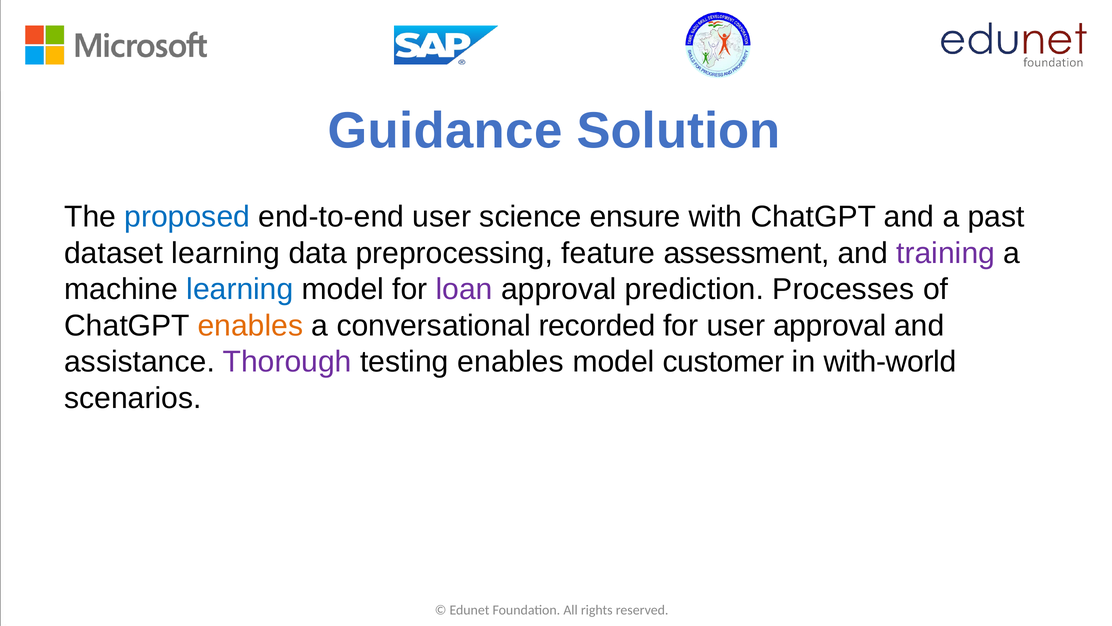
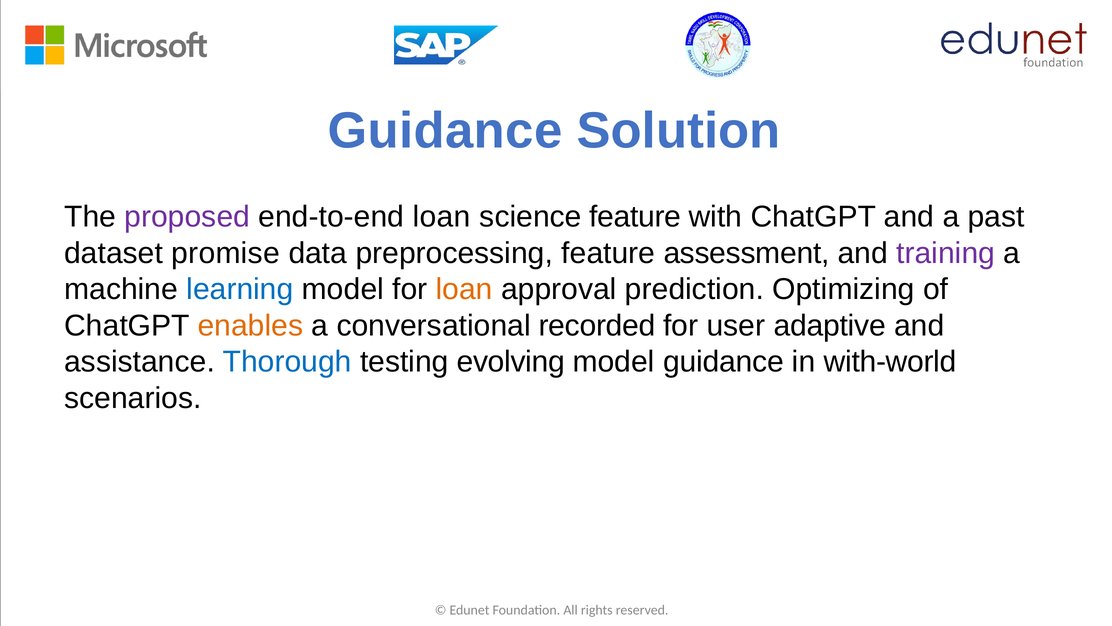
proposed colour: blue -> purple (187, 217)
end-to-end user: user -> loan (442, 217)
science ensure: ensure -> feature (635, 217)
dataset learning: learning -> promise (226, 253)
loan colour: purple -> orange (464, 289)
Processes: Processes -> Optimizing (843, 289)
user approval: approval -> adaptive (830, 325)
Thorough colour: purple -> blue (287, 362)
testing enables: enables -> evolving (511, 362)
model customer: customer -> guidance (723, 362)
